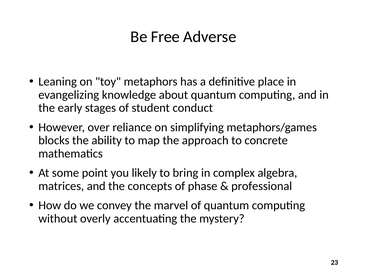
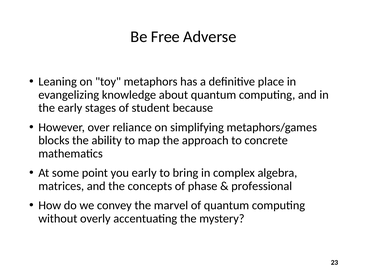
conduct: conduct -> because (193, 108)
you likely: likely -> early (144, 173)
